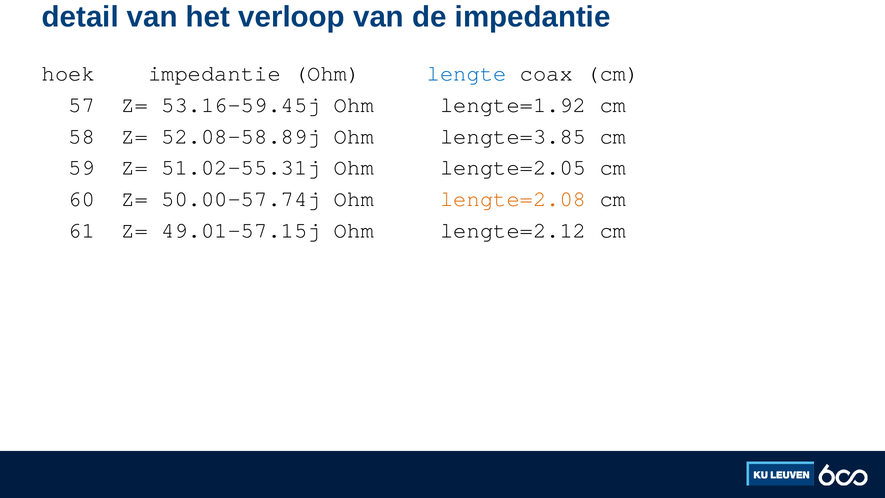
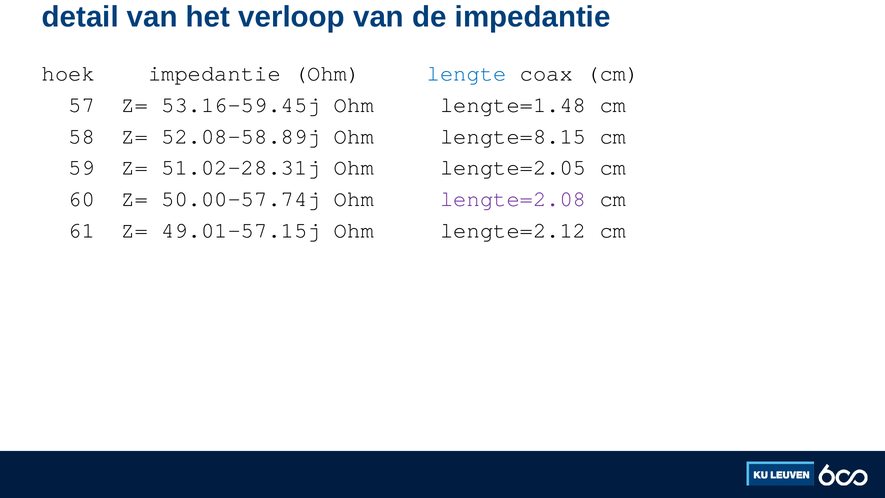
lengte=1.92: lengte=1.92 -> lengte=1.48 (513, 105)
lengte=3.85: lengte=3.85 -> lengte=8.15 (513, 136)
51.02-55.31j: 51.02-55.31j -> 51.02-28.31j (241, 168)
lengte=2.08 colour: orange -> purple (513, 199)
